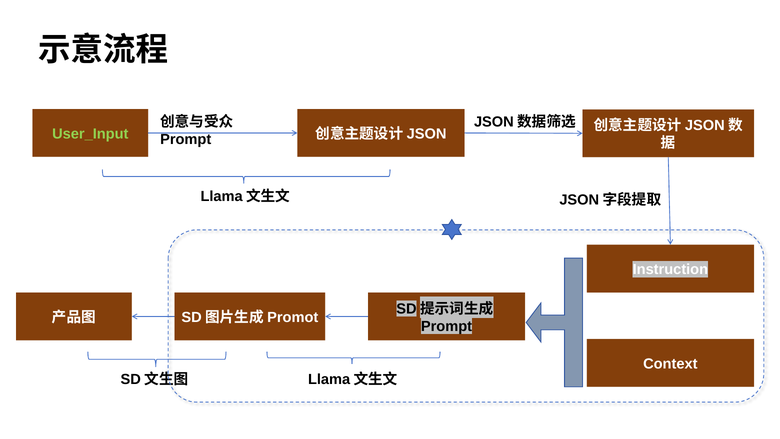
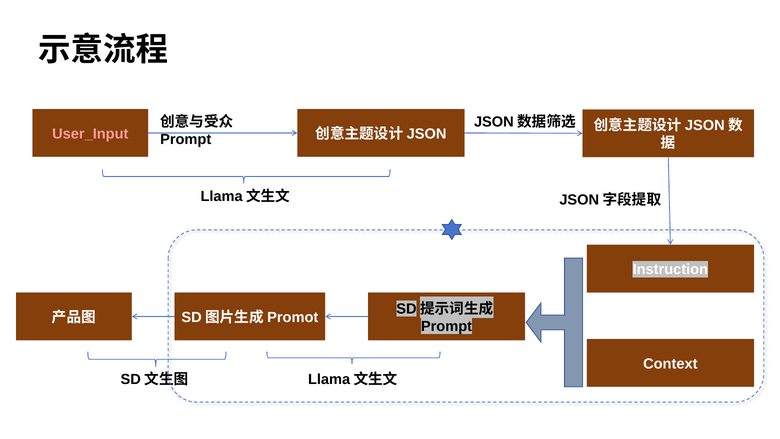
User_Input colour: light green -> pink (90, 134)
